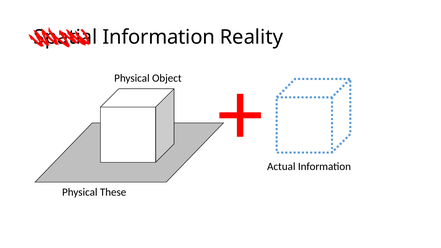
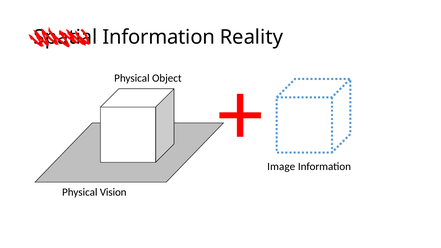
Actual: Actual -> Image (281, 166)
These: These -> Vision (113, 192)
